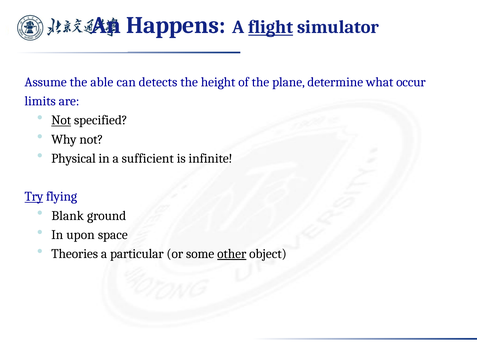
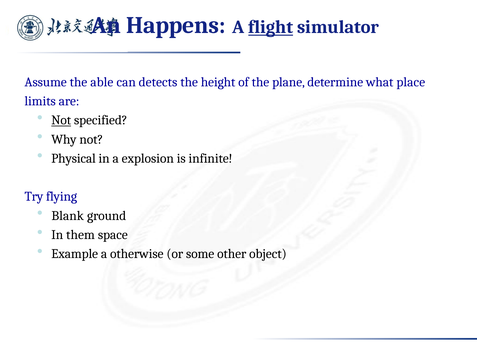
occur: occur -> place (411, 82)
sufficient: sufficient -> explosion (148, 158)
Try underline: present -> none (34, 196)
upon: upon -> them (81, 235)
Theories: Theories -> Example (75, 254)
particular: particular -> otherwise (137, 254)
other underline: present -> none (232, 254)
